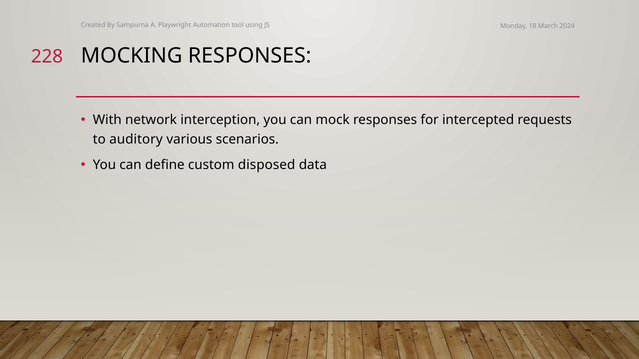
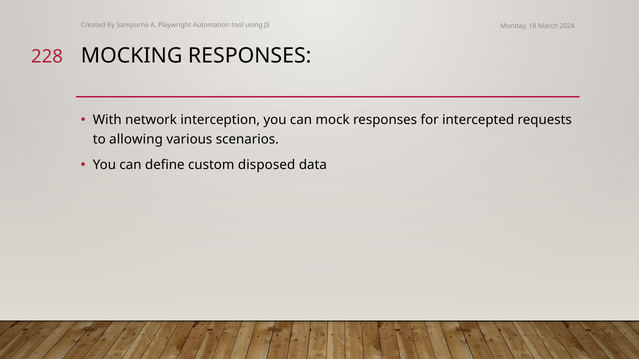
auditory: auditory -> allowing (136, 139)
